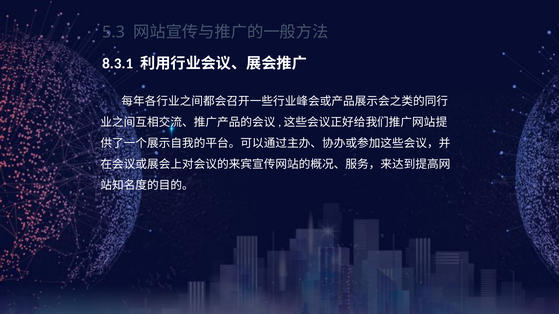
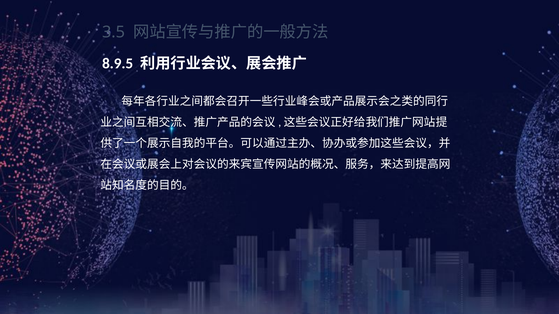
5.3: 5.3 -> 3.5 (113, 32)
8.3.1: 8.3.1 -> 8.9.5 (118, 64)
